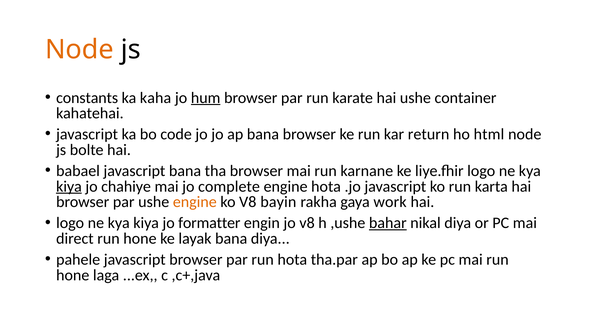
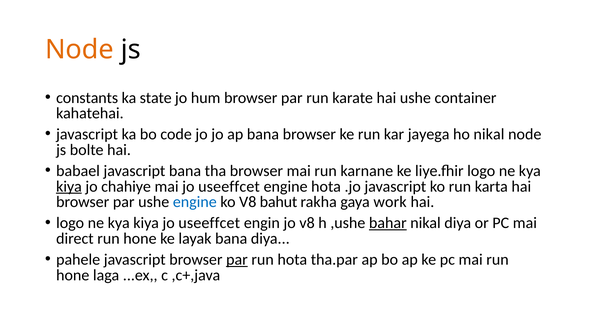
kaha: kaha -> state (156, 98)
hum underline: present -> none (206, 98)
return: return -> jayega (429, 134)
ho html: html -> nikal (489, 134)
mai jo complete: complete -> useeffcet (229, 187)
engine colour: orange -> blue (195, 202)
bayin: bayin -> bahut (279, 202)
kiya jo formatter: formatter -> useeffcet (209, 223)
par underline: none -> present (237, 260)
